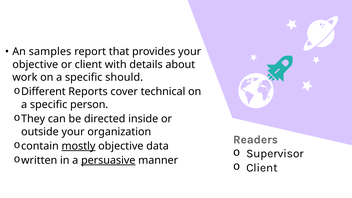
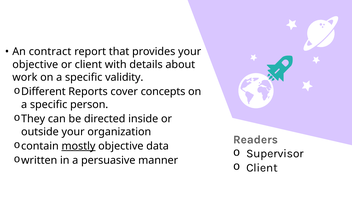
samples: samples -> contract (50, 52)
should: should -> validity (124, 77)
technical: technical -> concepts (163, 92)
persuasive underline: present -> none (108, 160)
